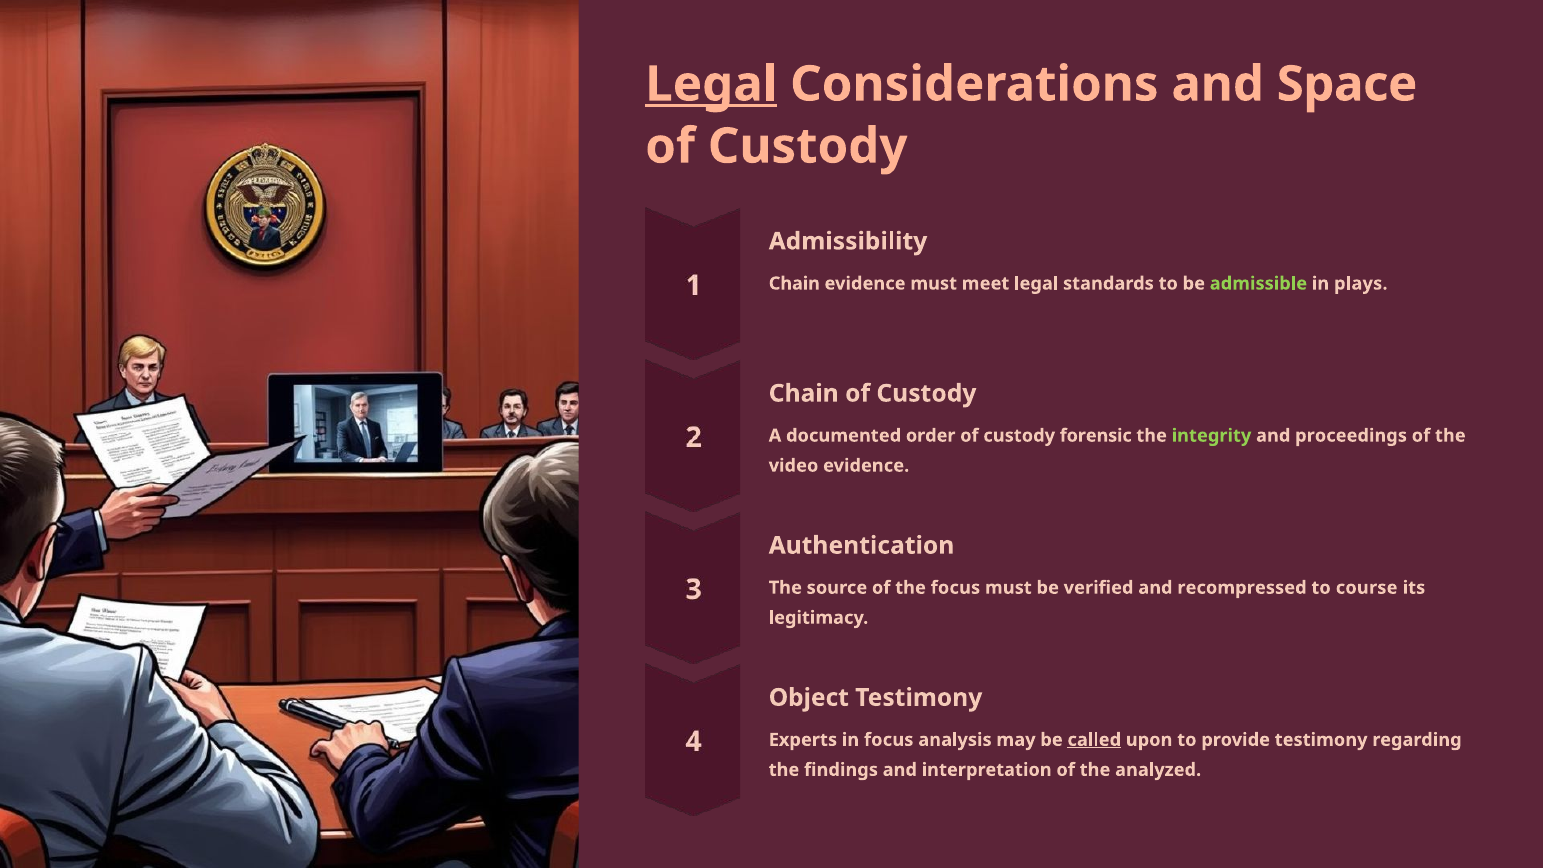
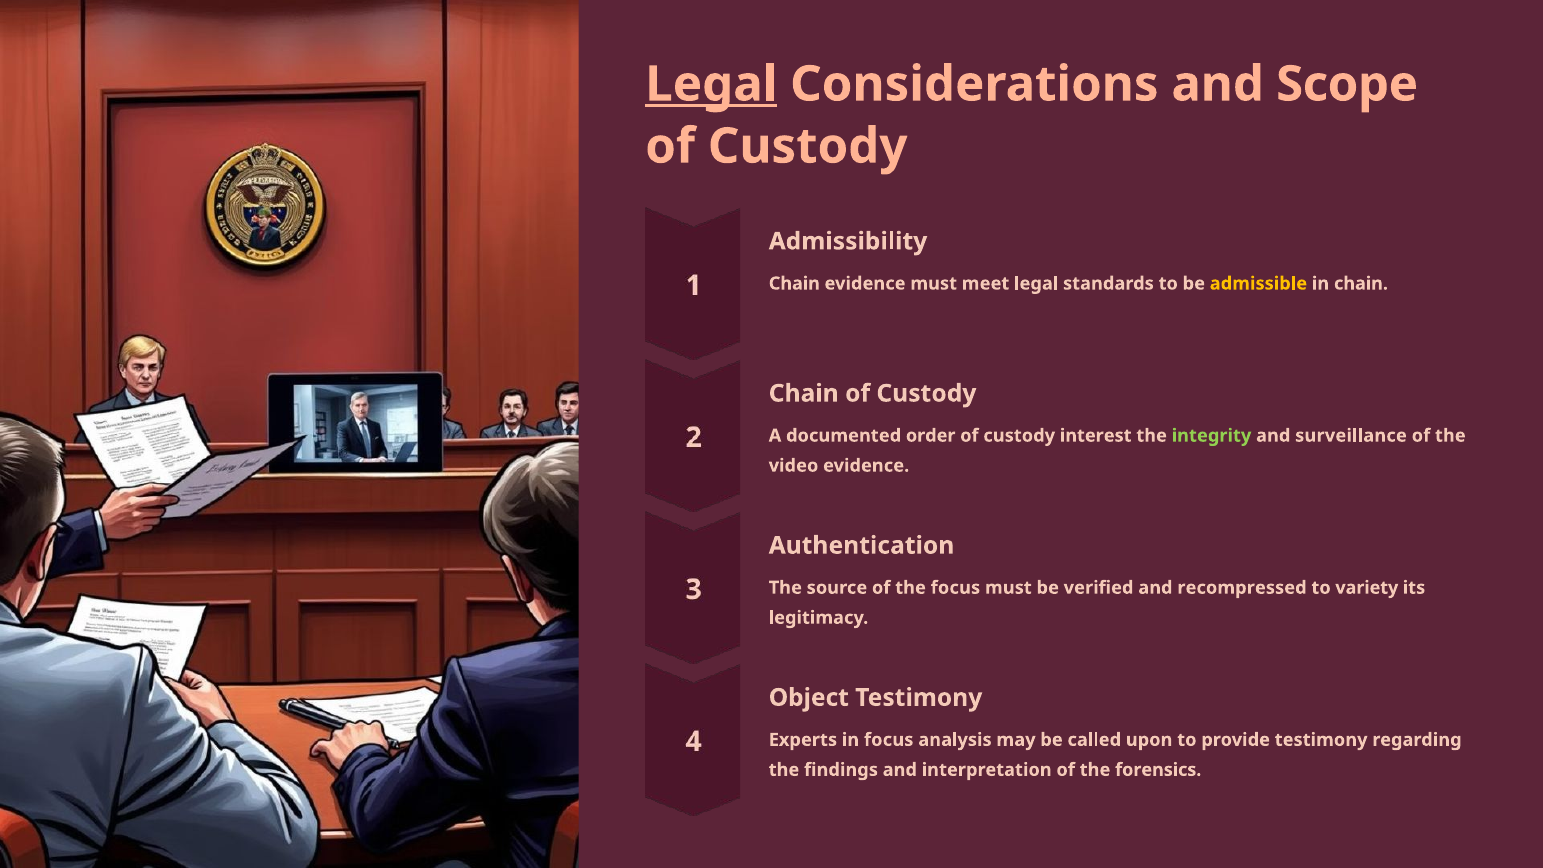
Space: Space -> Scope (1347, 84)
admissible colour: light green -> yellow (1258, 284)
in plays: plays -> chain (1361, 284)
forensic: forensic -> interest (1096, 436)
proceedings: proceedings -> surveillance (1351, 436)
course: course -> variety (1367, 588)
called underline: present -> none (1094, 740)
analyzed: analyzed -> forensics (1158, 770)
